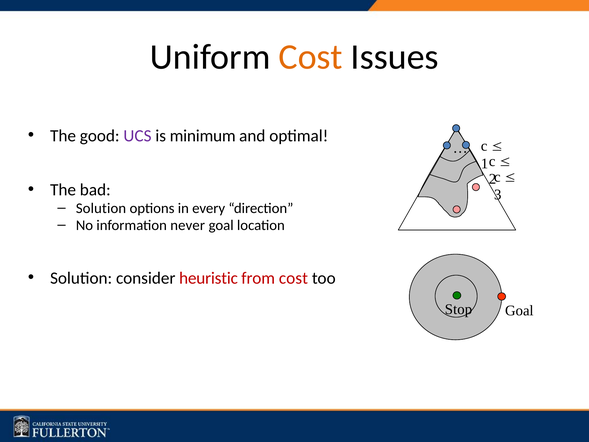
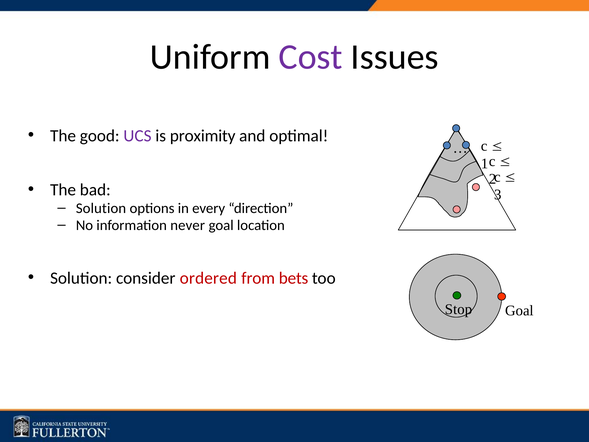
Cost colour: orange -> purple (311, 57)
minimum: minimum -> proximity (203, 136)
heuristic: heuristic -> ordered (208, 278)
from cost: cost -> bets (294, 278)
